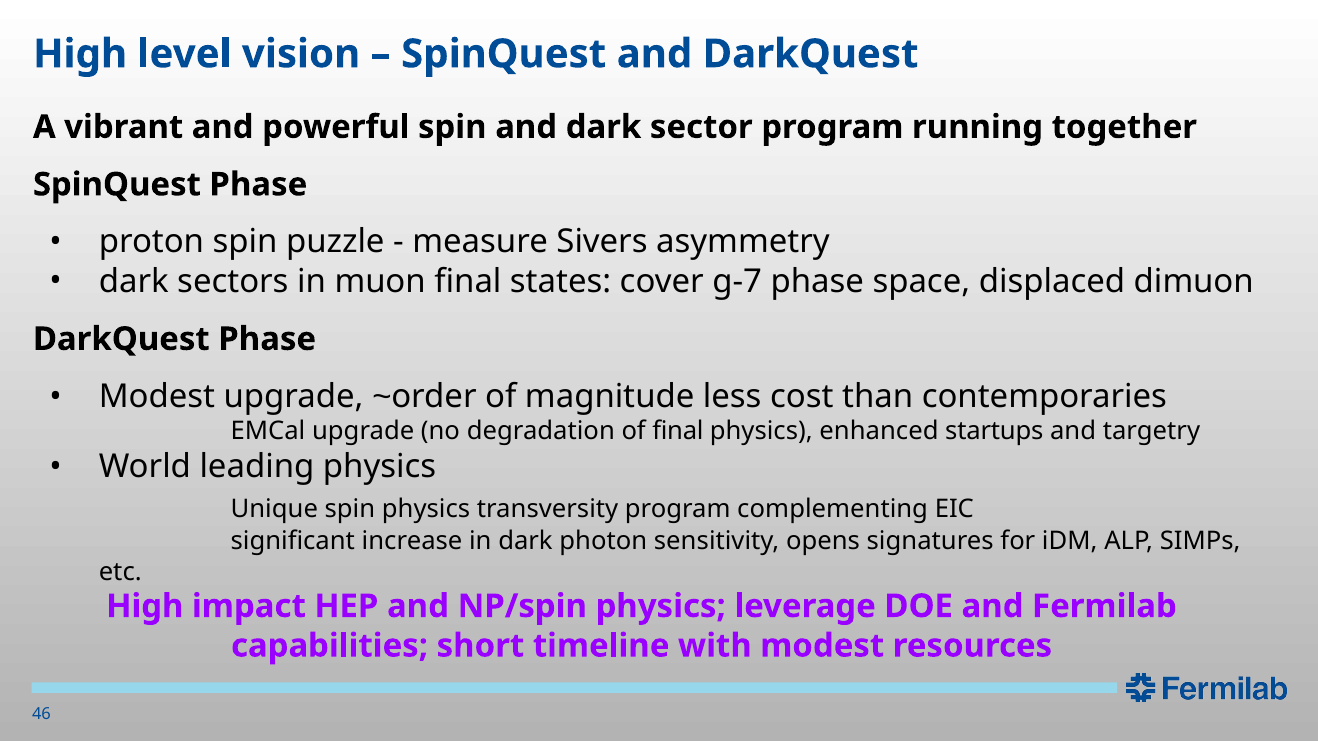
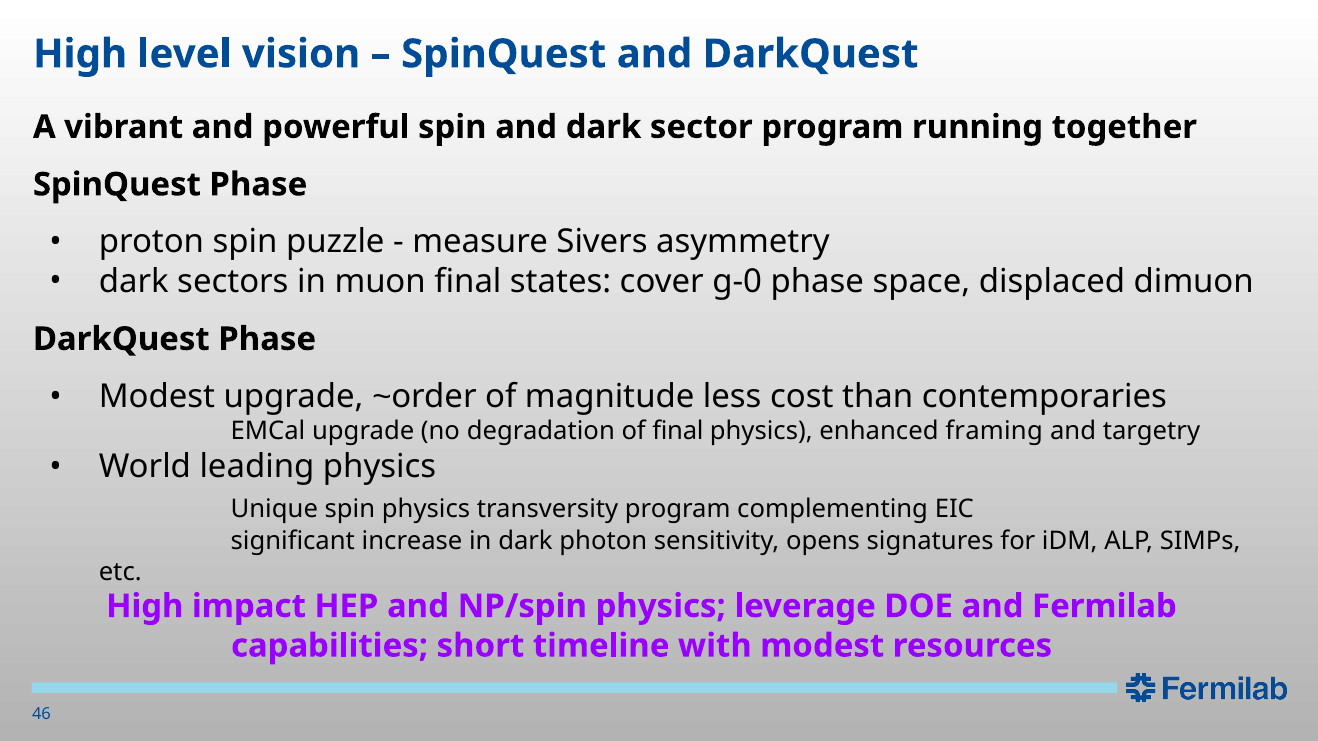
g-7: g-7 -> g-0 (737, 282)
startups: startups -> framing (994, 432)
